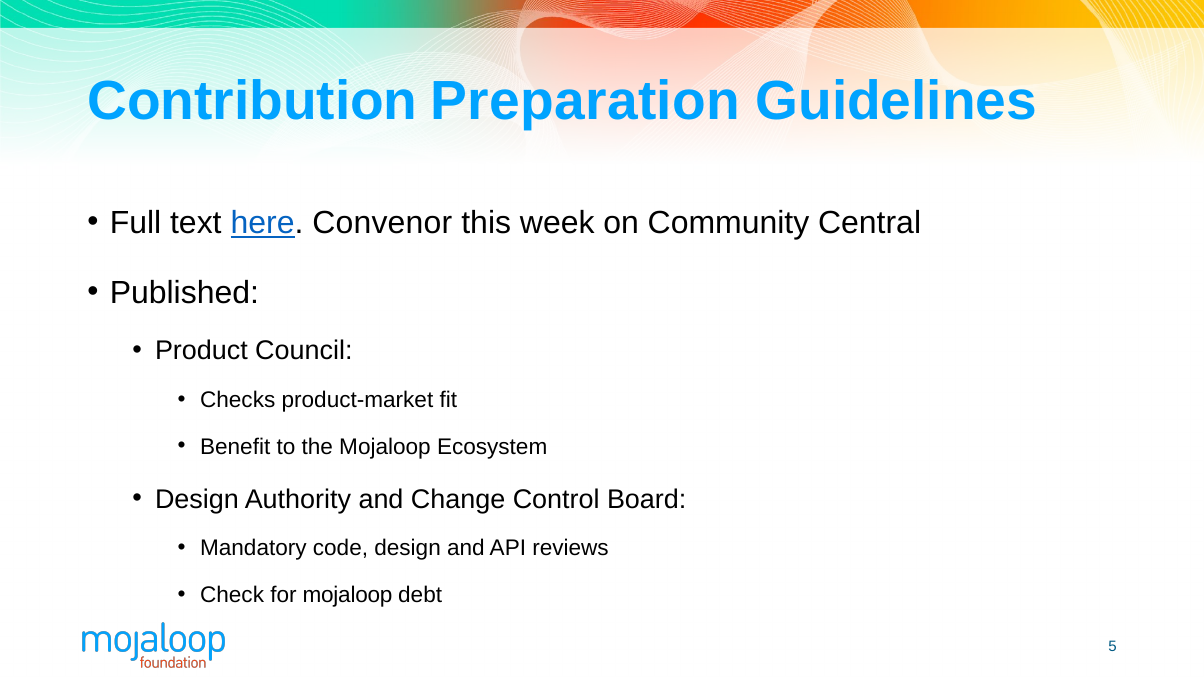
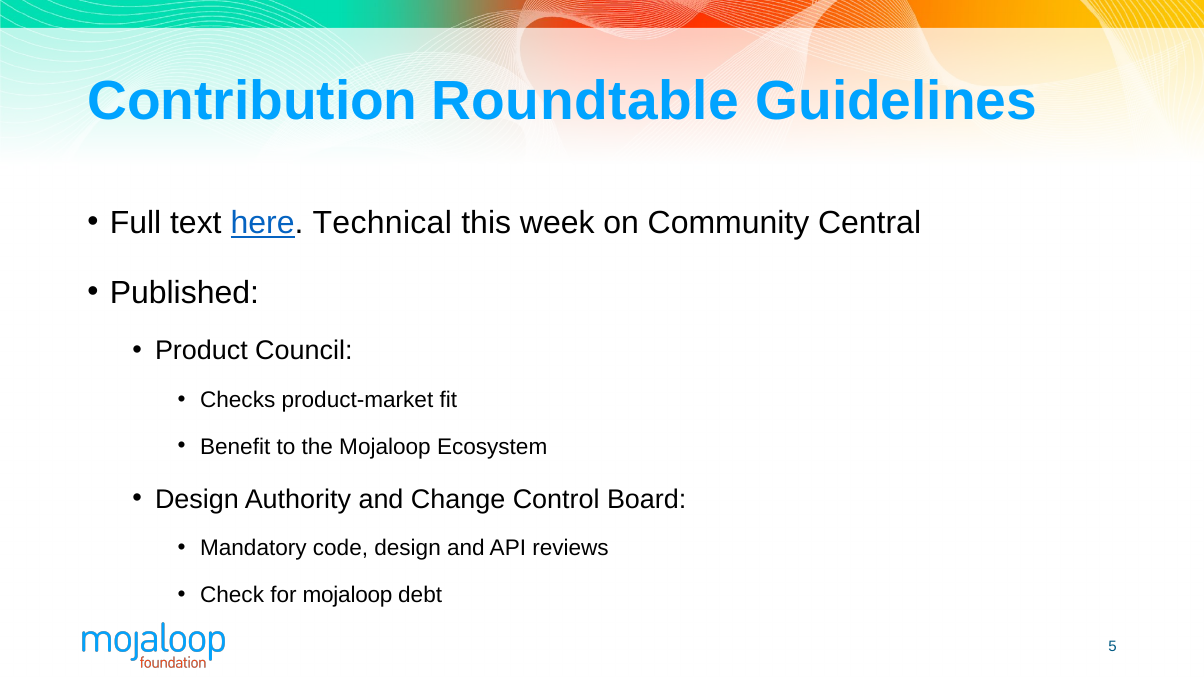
Preparation: Preparation -> Roundtable (585, 101)
Convenor: Convenor -> Technical (382, 223)
